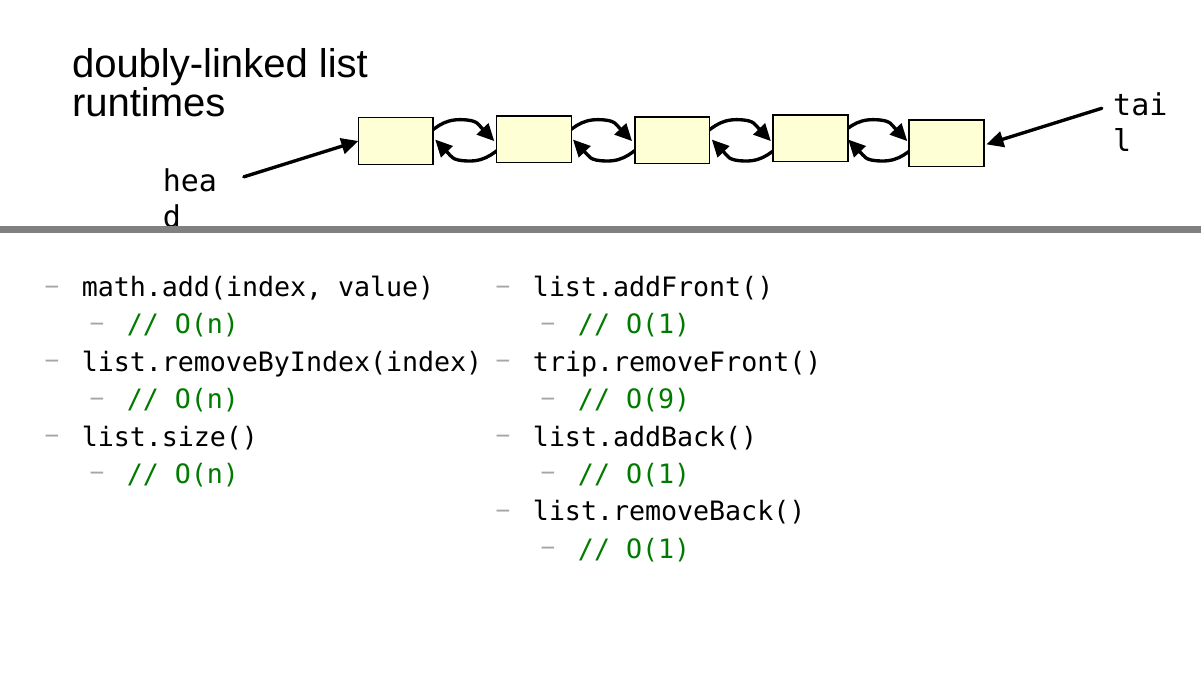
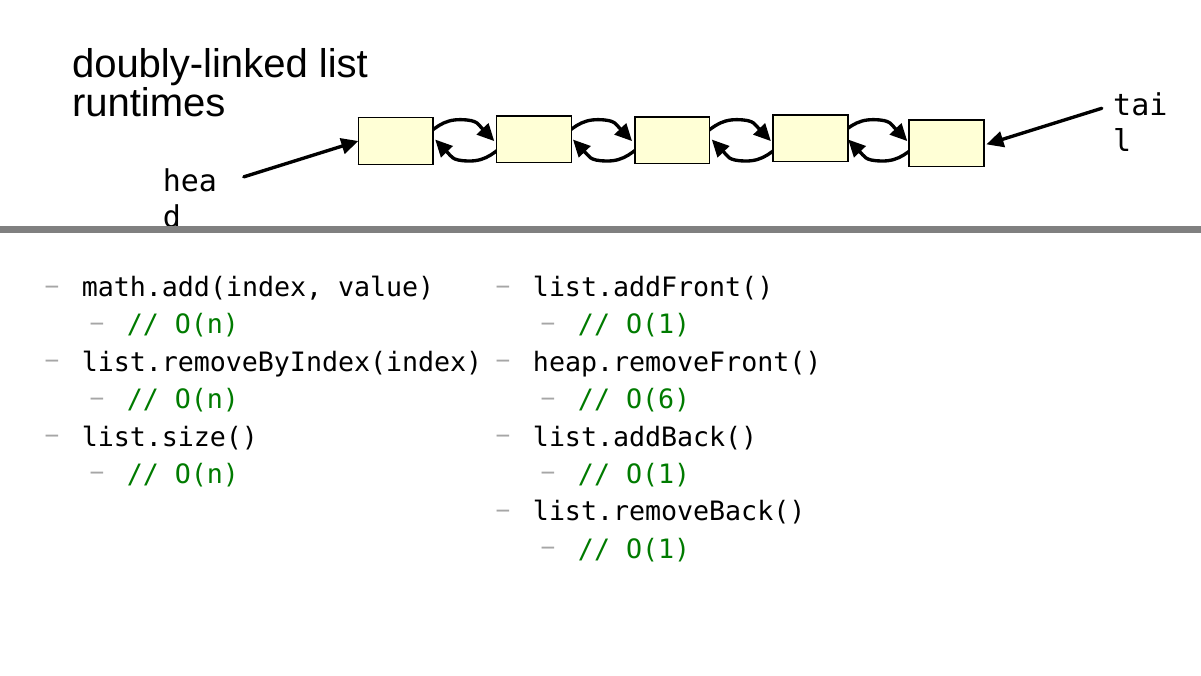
trip.removeFront(: trip.removeFront( -> heap.removeFront( (677, 362)
O(9: O(9 -> O(6 (658, 400)
